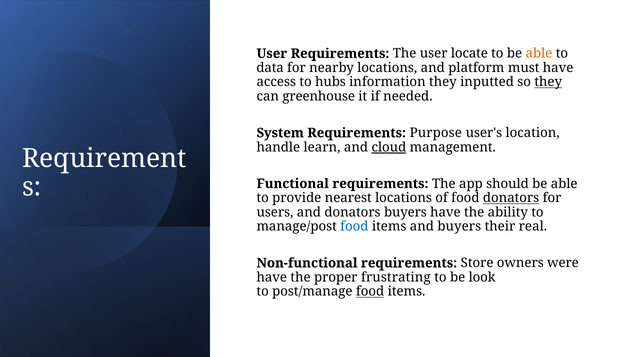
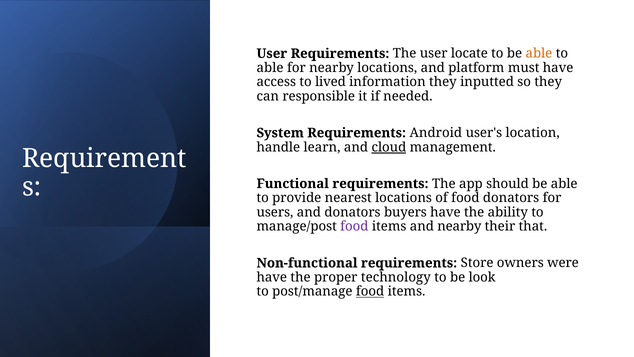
data: data -> able (270, 68)
hubs: hubs -> lived (330, 82)
they underline: present -> none (548, 82)
greenhouse: greenhouse -> responsible (319, 96)
Purpose: Purpose -> Android (436, 133)
donators underline: present -> none (511, 198)
food colour: blue -> purple (354, 226)
and buyers: buyers -> nearby (459, 226)
real: real -> that (533, 226)
frustrating: frustrating -> technology (396, 277)
